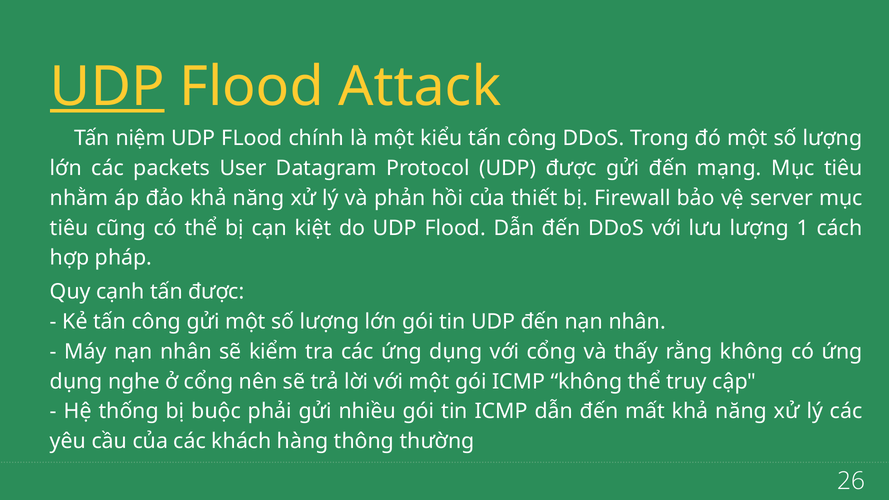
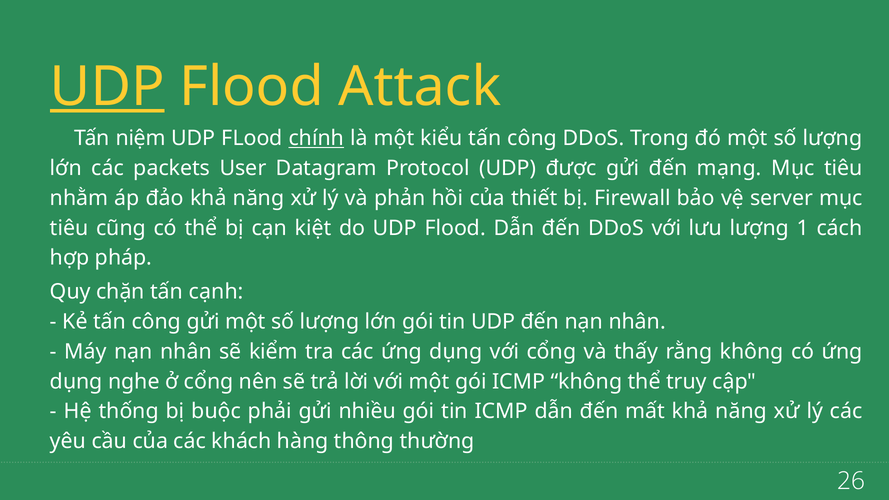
chính underline: none -> present (316, 138)
cạnh: cạnh -> chặn (120, 292)
tấn được: được -> cạnh (216, 292)
